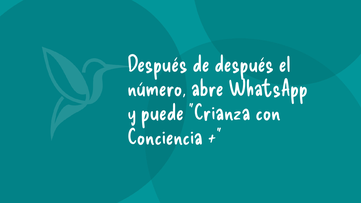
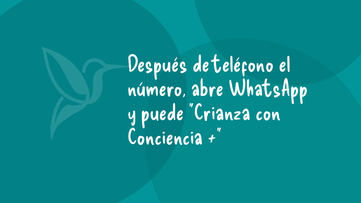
de después: después -> teléfono (244, 64)
